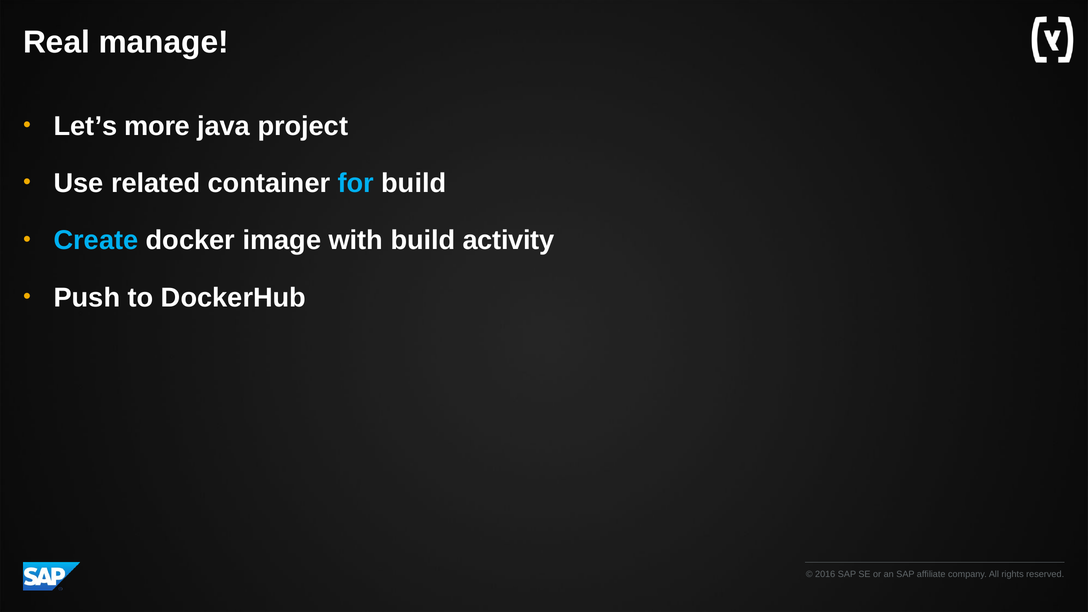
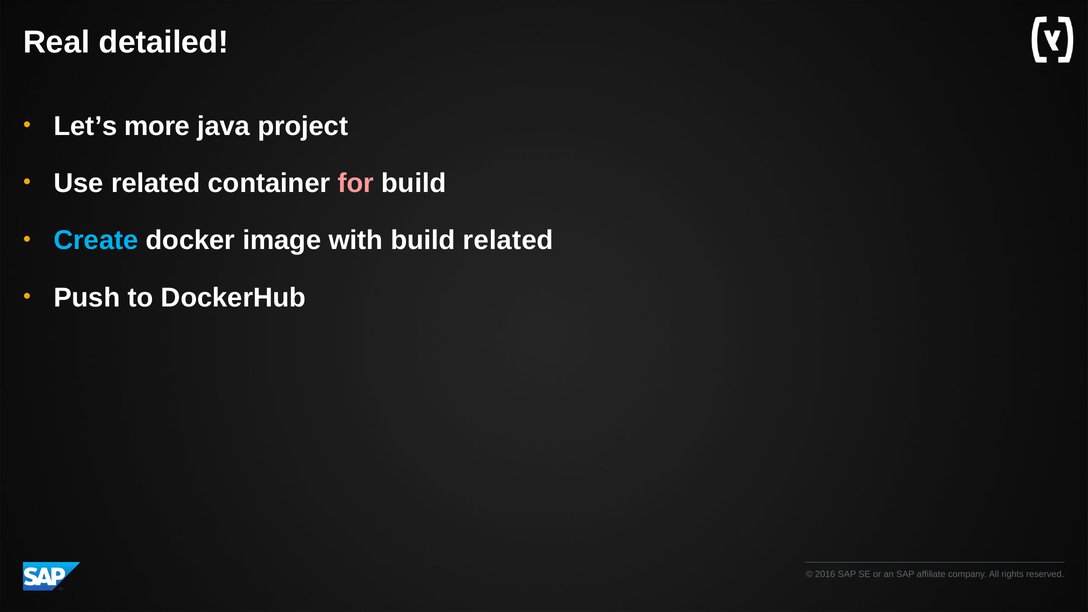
manage: manage -> detailed (164, 42)
for colour: light blue -> pink (356, 183)
build activity: activity -> related (508, 240)
